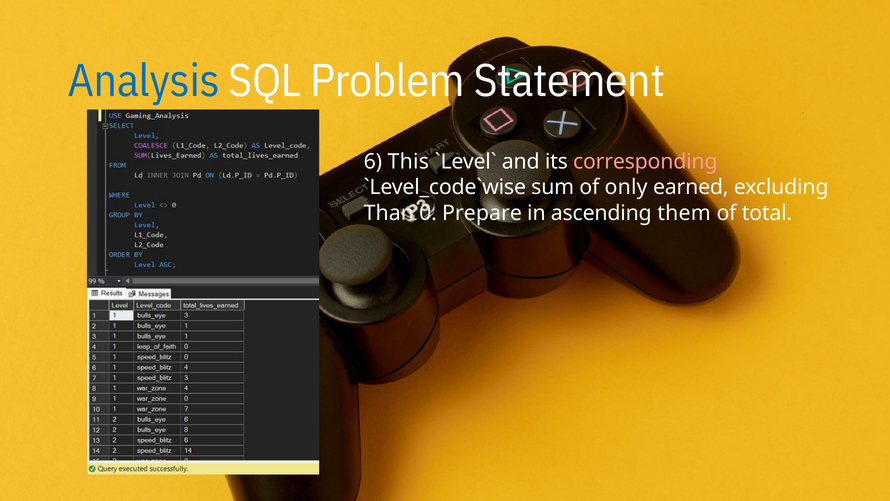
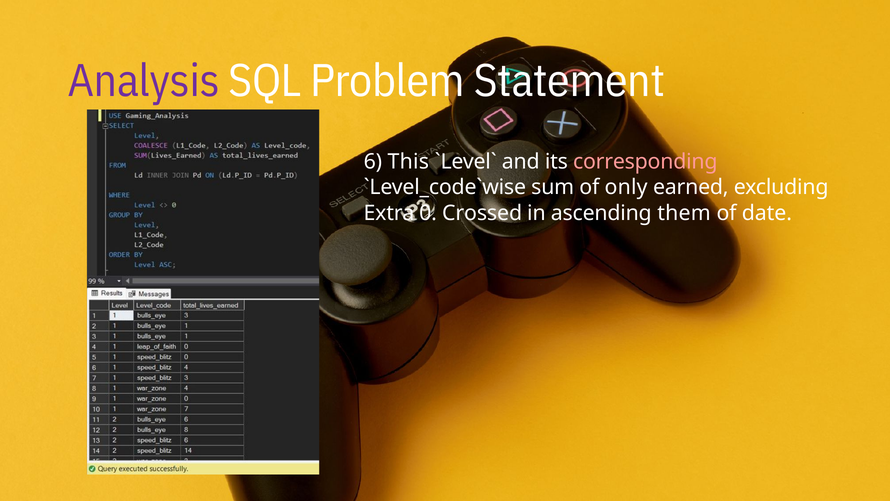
Analysis colour: blue -> purple (144, 81)
Than: Than -> Extra (389, 213)
Prepare: Prepare -> Crossed (482, 213)
total: total -> date (767, 213)
